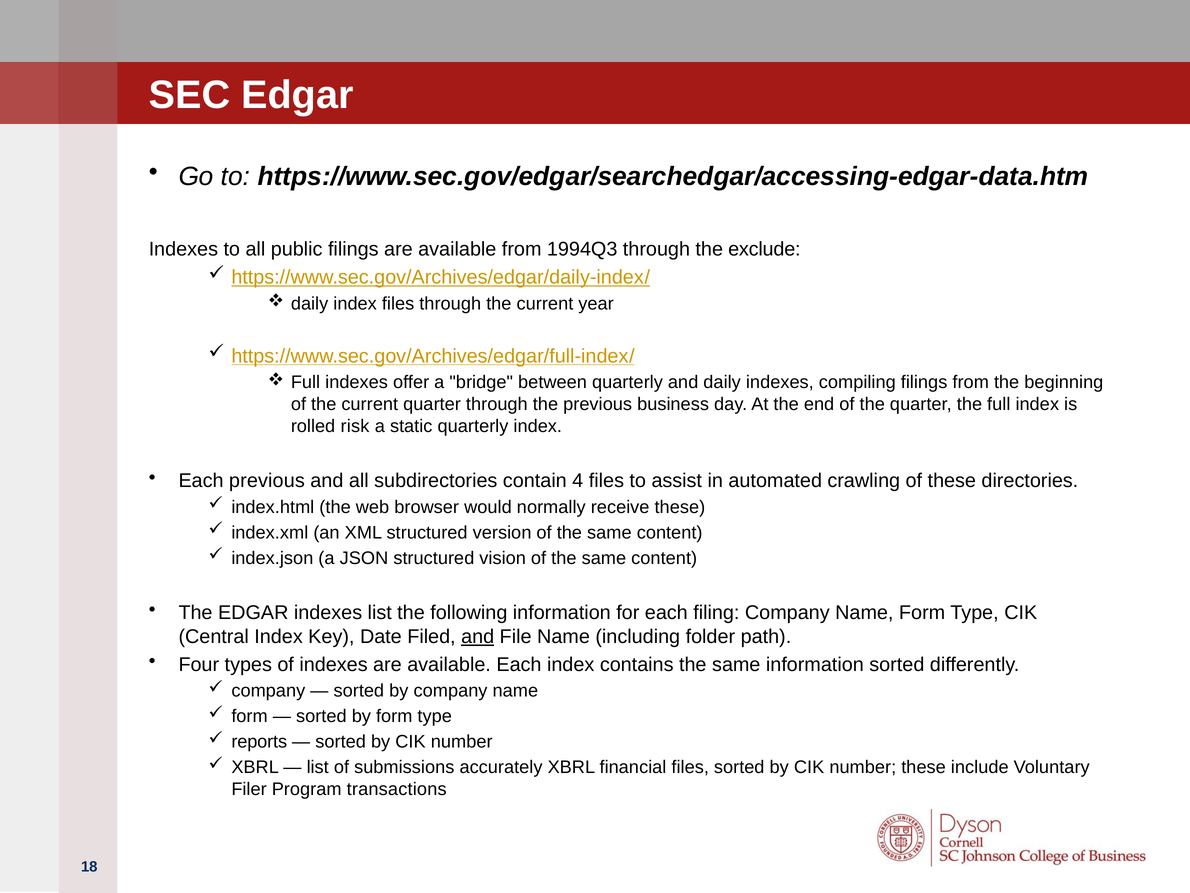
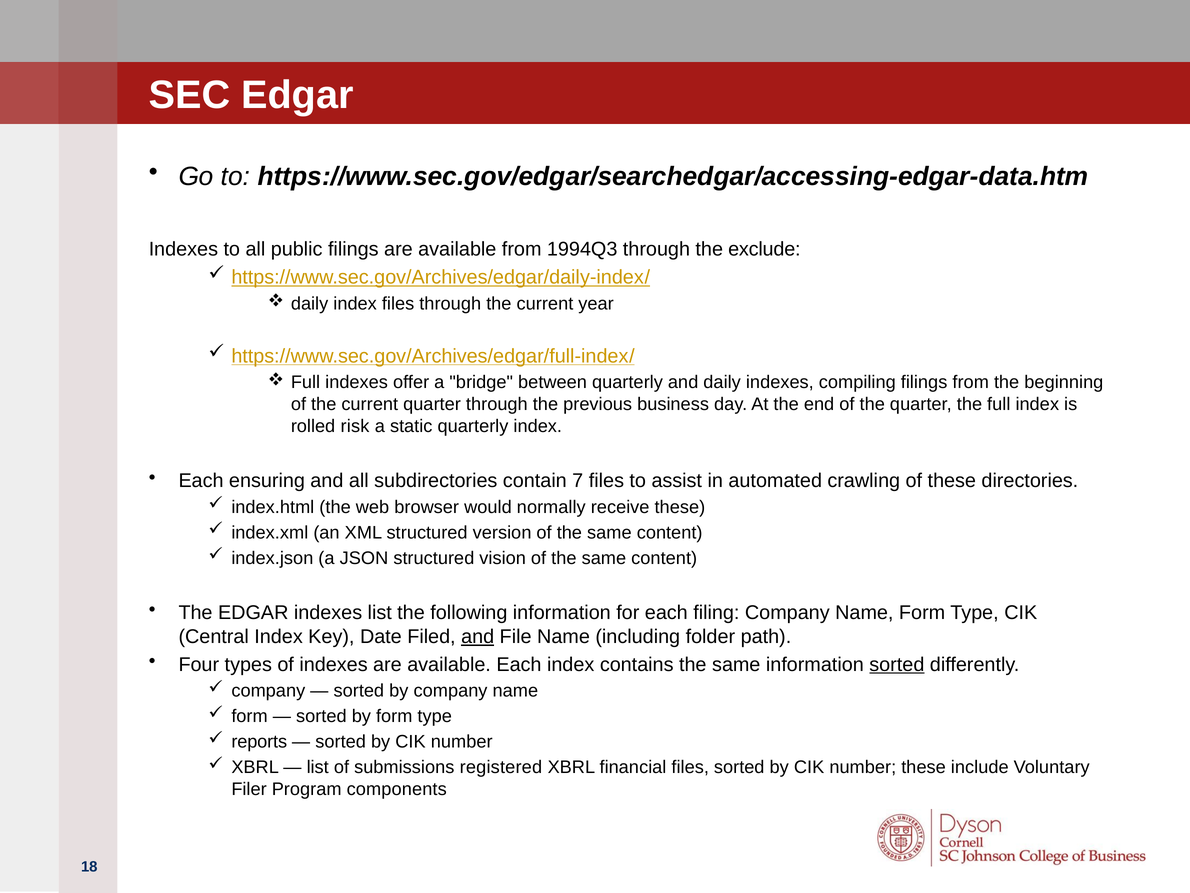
Each previous: previous -> ensuring (267, 481)
4: 4 -> 7 (578, 481)
sorted underline: none -> present (897, 664)
accurately: accurately -> registered (501, 767)
transactions: transactions -> components (397, 789)
